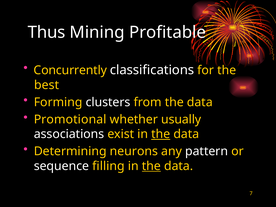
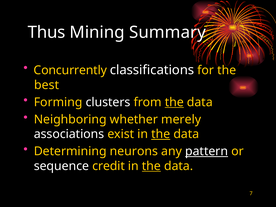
Profitable: Profitable -> Summary (167, 32)
the underline: none -> present (174, 102)
Promotional: Promotional -> Neighboring (70, 119)
usually: usually -> merely (181, 119)
pattern underline: none -> present (207, 151)
filling: filling -> credit (109, 166)
